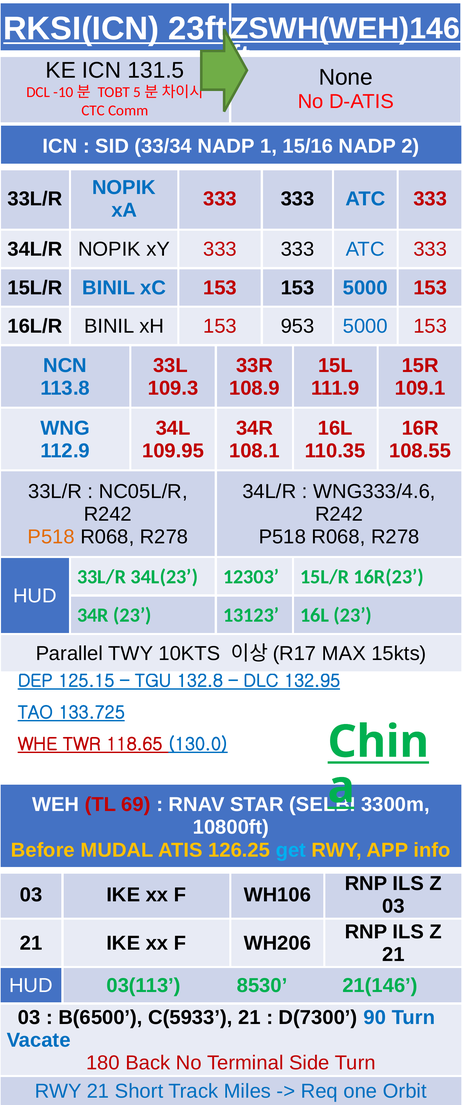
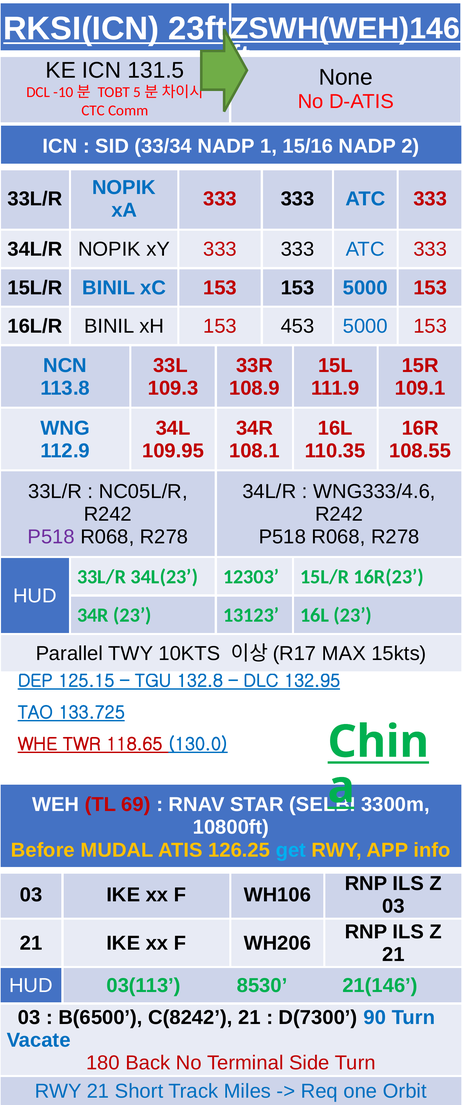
953: 953 -> 453 (297, 326)
P518 colour: orange -> purple (51, 537)
C(5933: C(5933 -> C(8242 (190, 1018)
